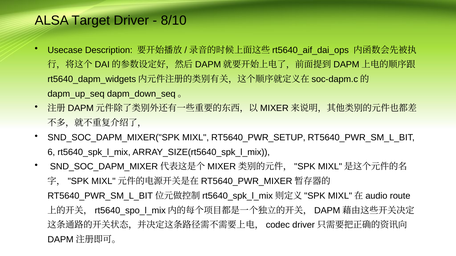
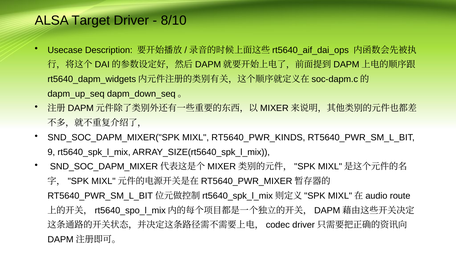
RT5640_PWR_SETUP: RT5640_PWR_SETUP -> RT5640_PWR_KINDS (258, 138)
6: 6 -> 9 (51, 152)
